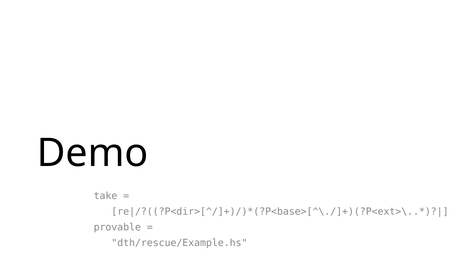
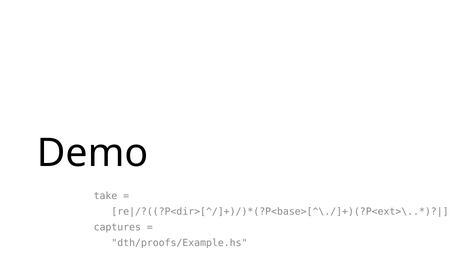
provable: provable -> captures (117, 227)
dth/rescue/Example.hs: dth/rescue/Example.hs -> dth/proofs/Example.hs (179, 242)
